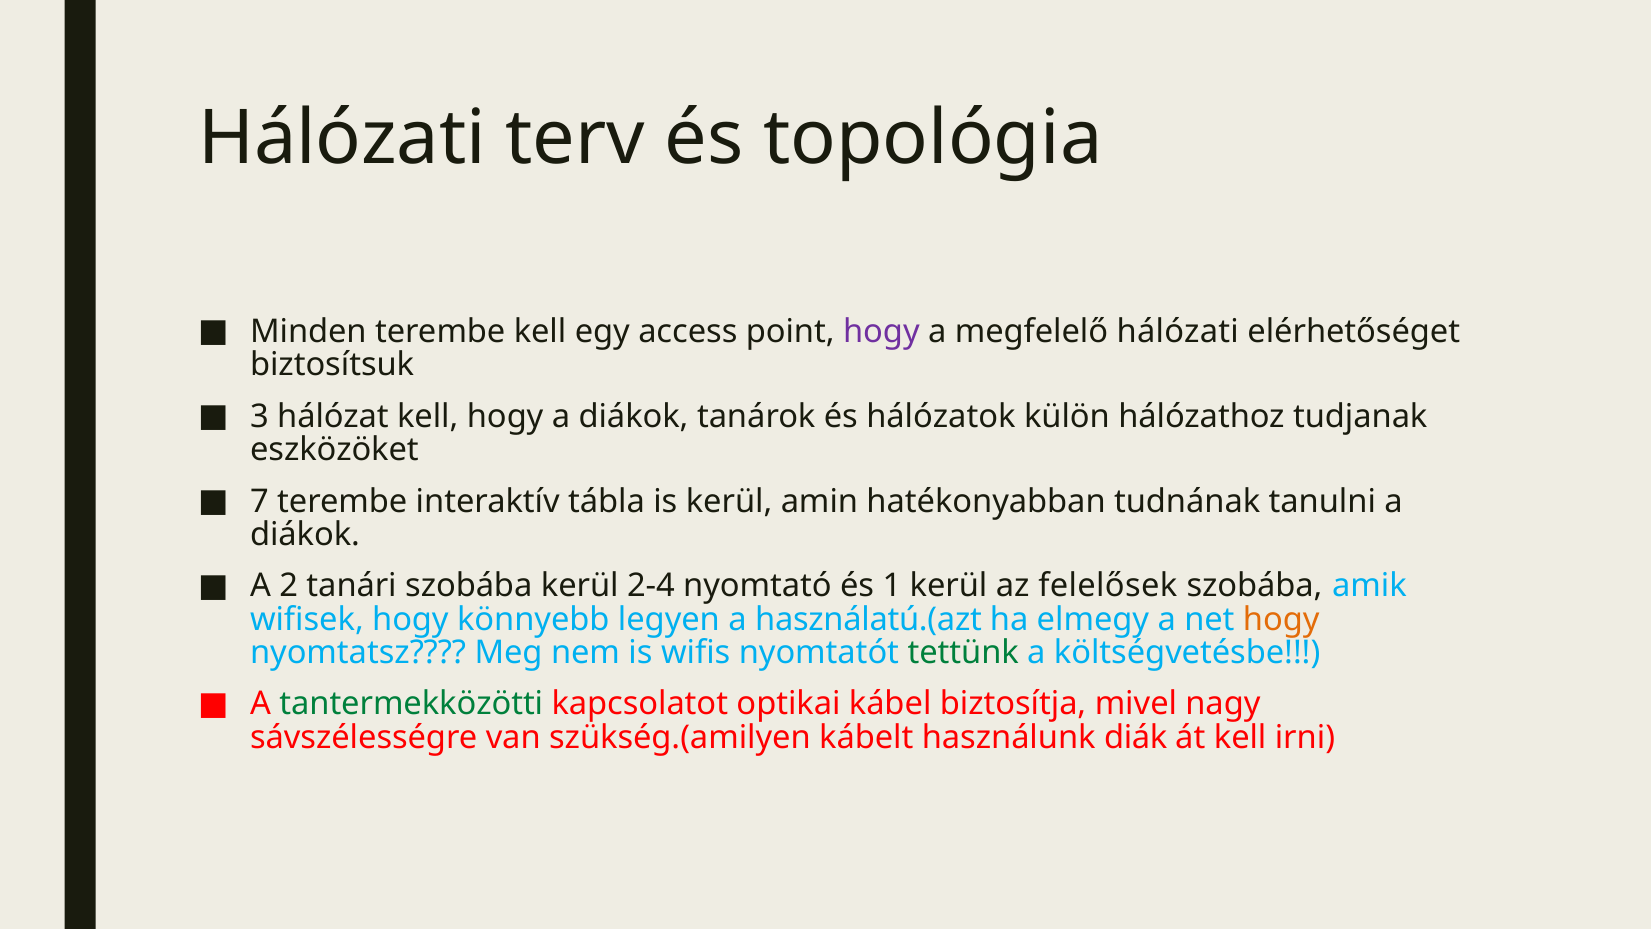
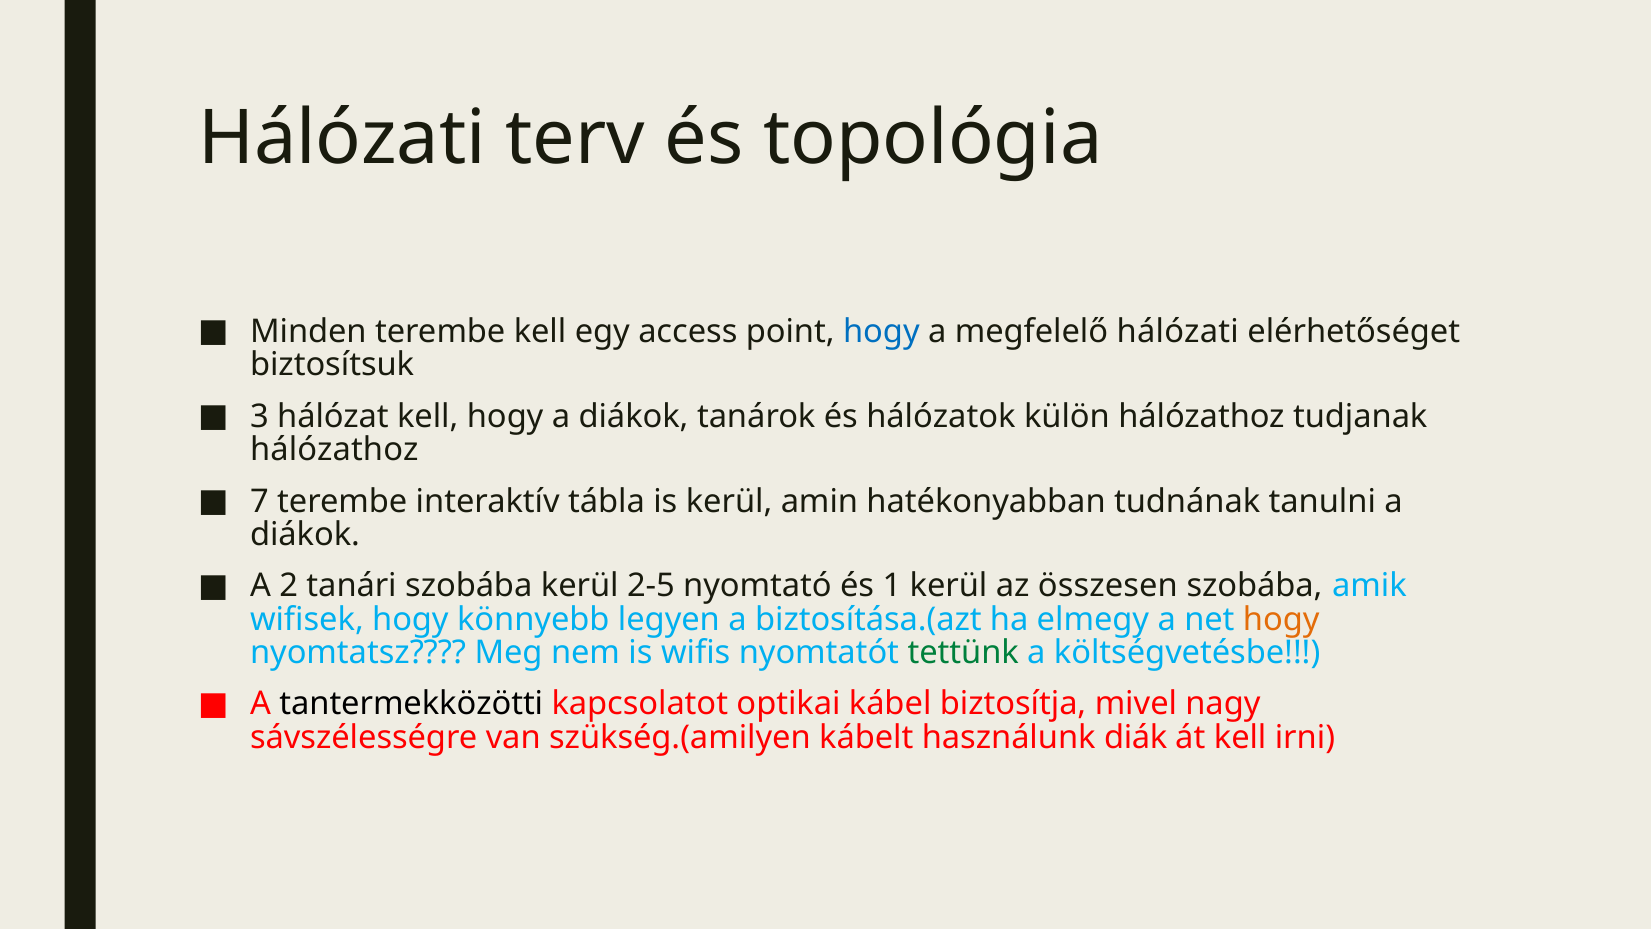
hogy colour: purple -> blue (881, 331)
eszközöket: eszközöket -> hálózathoz (334, 449)
2-4: 2-4 -> 2-5 (651, 586)
felelősek: felelősek -> összesen (1108, 586)
használatú.(azt: használatú.(azt -> biztosítása.(azt (868, 619)
tantermekközötti colour: green -> black (411, 704)
